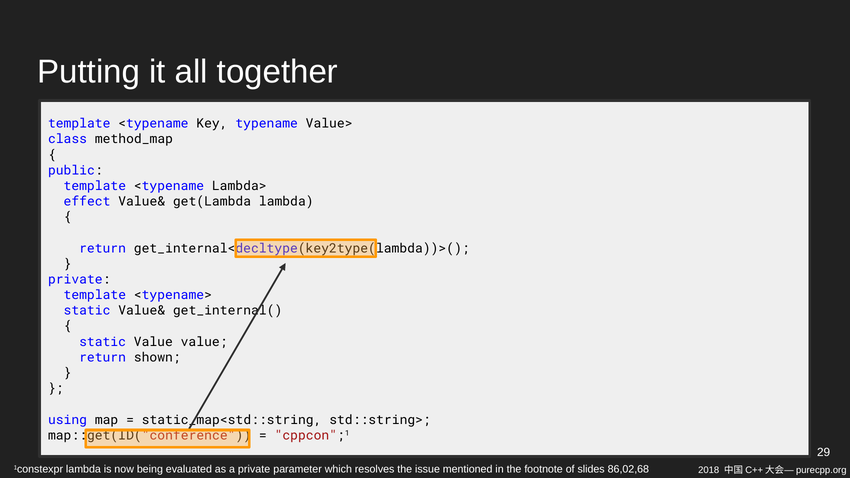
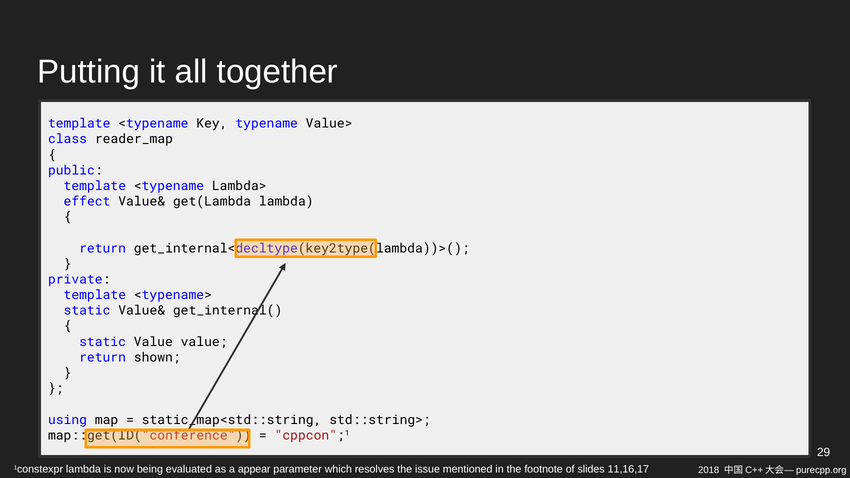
method_map: method_map -> reader_map (134, 139)
a private: private -> appear (254, 470)
86,02,68: 86,02,68 -> 11,16,17 (628, 470)
